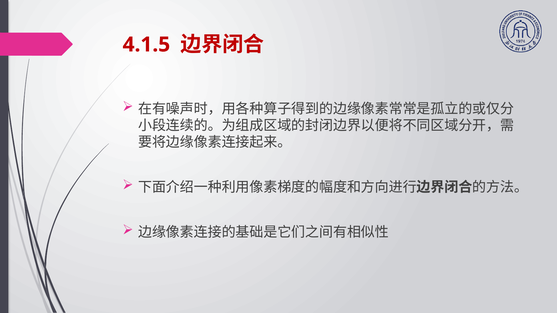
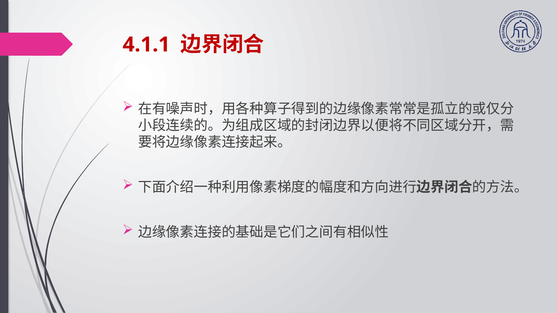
4.1.5: 4.1.5 -> 4.1.1 (146, 45)
